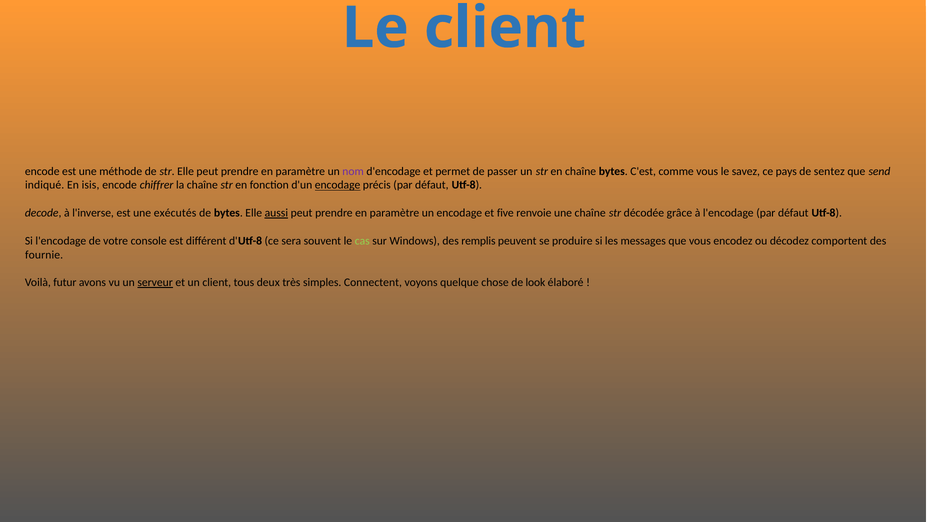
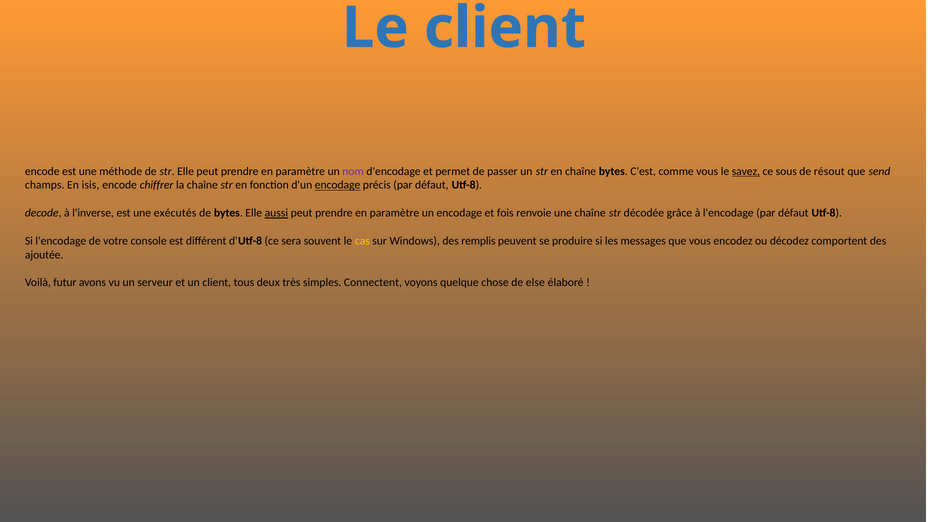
savez underline: none -> present (746, 171)
pays: pays -> sous (786, 171)
sentez: sentez -> résout (829, 171)
indiqué: indiqué -> champs (45, 185)
five: five -> fois (505, 213)
cas colour: light green -> yellow (362, 241)
fournie: fournie -> ajoutée (44, 255)
serveur underline: present -> none (155, 283)
look: look -> else (535, 283)
